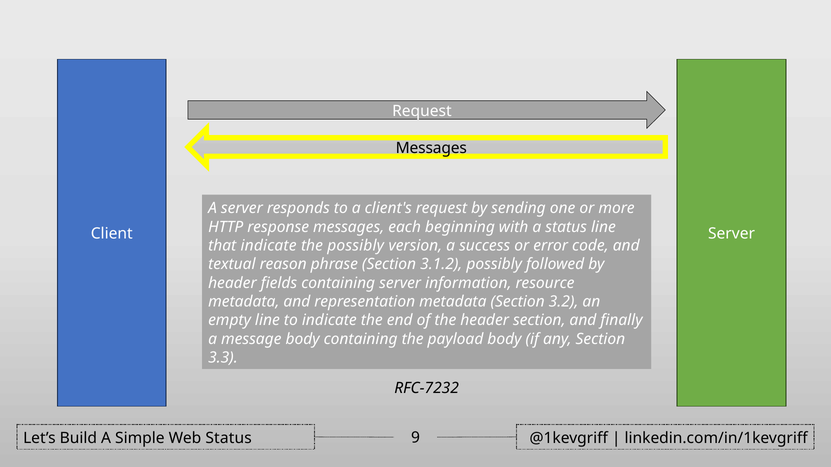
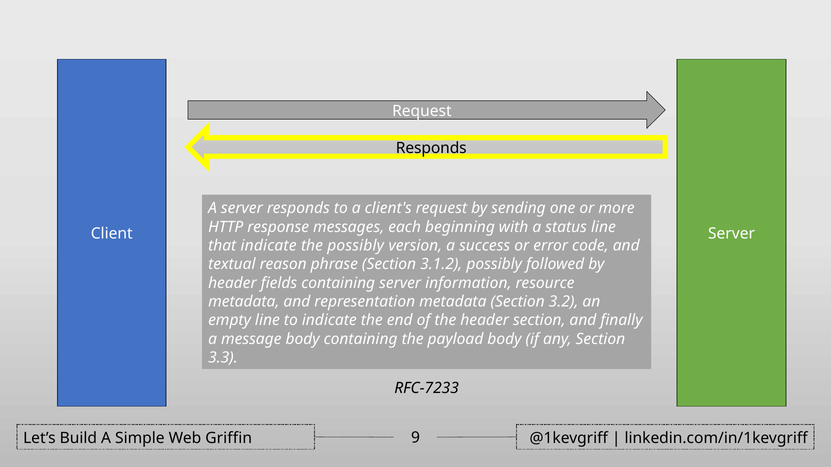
Messages: Messages -> Responds (431, 148)
RFC-7232: RFC-7232 -> RFC-7233 (427, 389)
Status: Status -> Griffin (229, 438)
